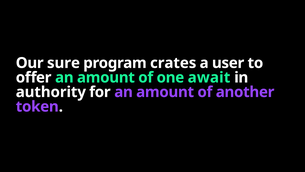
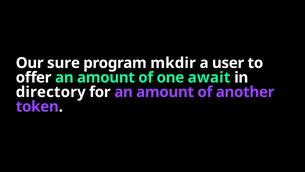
crates: crates -> mkdir (173, 63)
authority: authority -> directory (51, 92)
